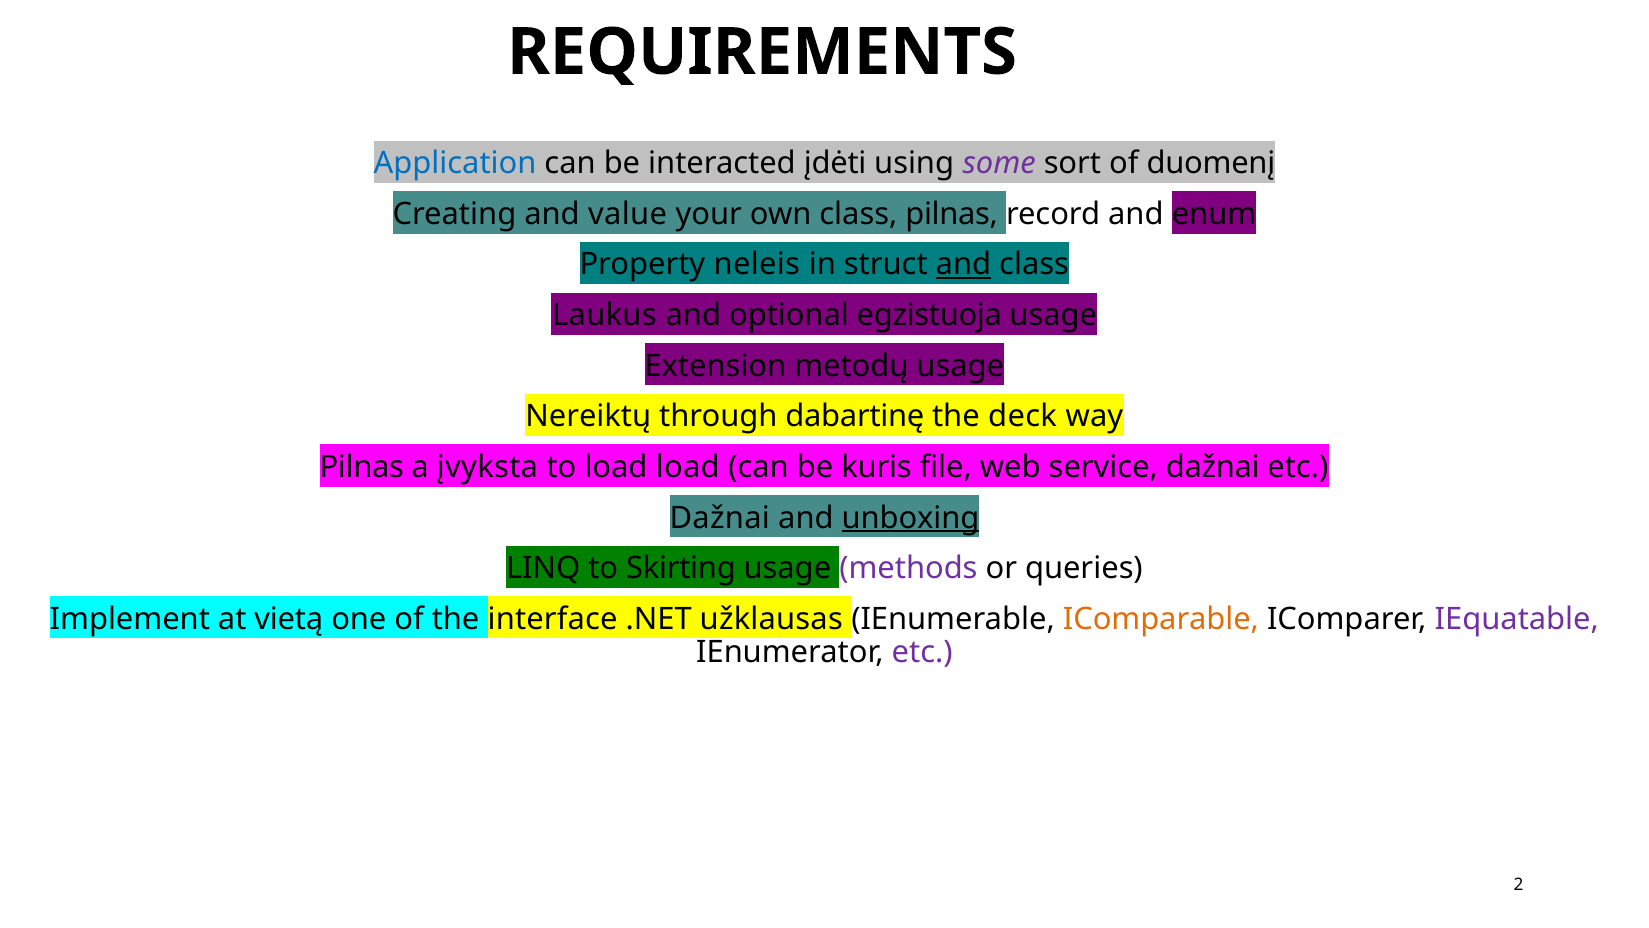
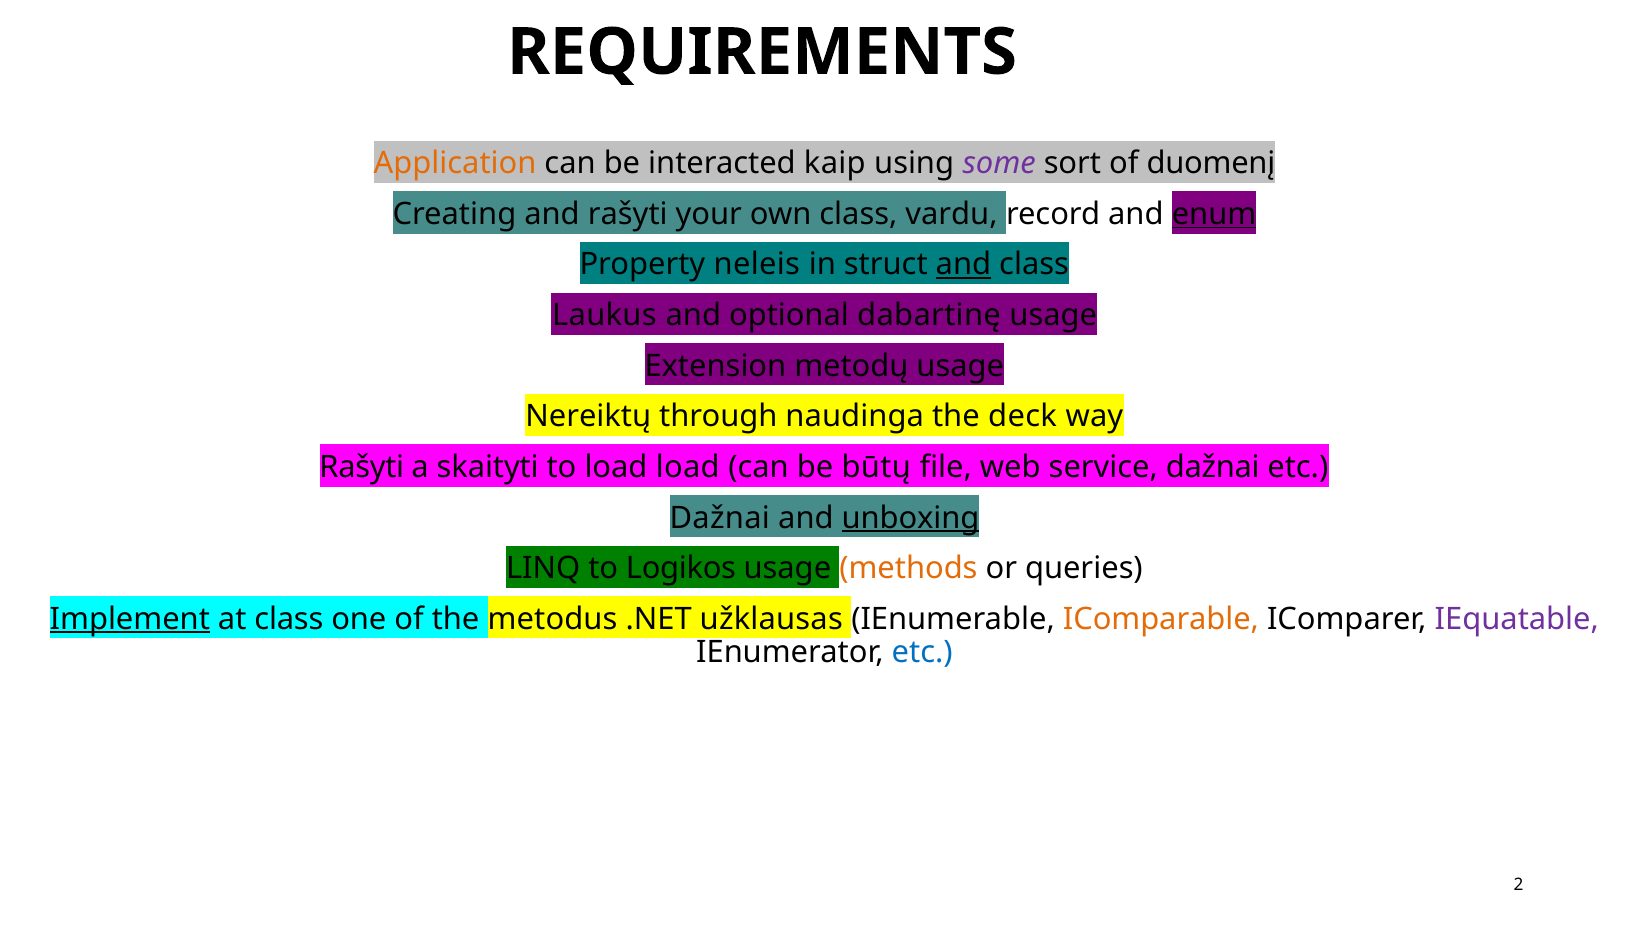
Application colour: blue -> orange (455, 163)
įdėti: įdėti -> kaip (835, 163)
and value: value -> rašyti (628, 214)
class pilnas: pilnas -> vardu (952, 214)
enum underline: none -> present (1214, 214)
egzistuoja: egzistuoja -> dabartinę (929, 315)
dabartinę: dabartinę -> naudinga (855, 416)
Pilnas: Pilnas -> Rašyti (362, 467)
įvyksta: įvyksta -> skaityti (488, 467)
kuris: kuris -> būtų (876, 467)
Skirting: Skirting -> Logikos (681, 568)
methods colour: purple -> orange (908, 568)
Implement underline: none -> present (130, 619)
at vietą: vietą -> class (289, 619)
interface: interface -> metodus (553, 619)
etc colour: purple -> blue (922, 652)
